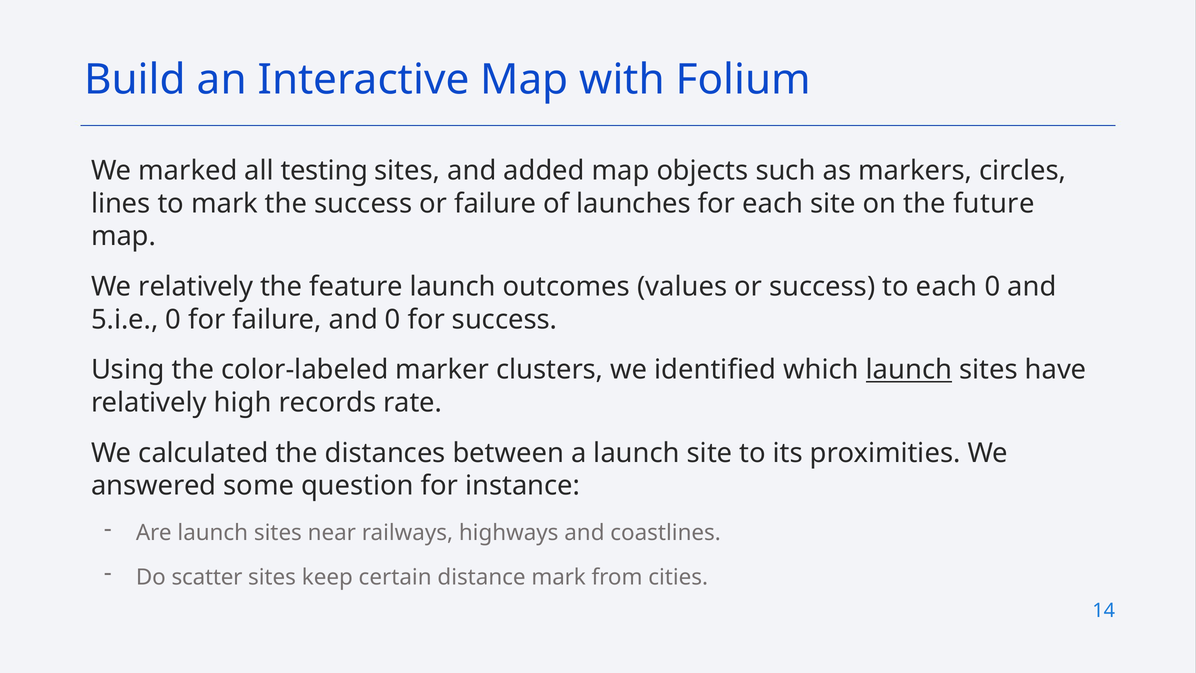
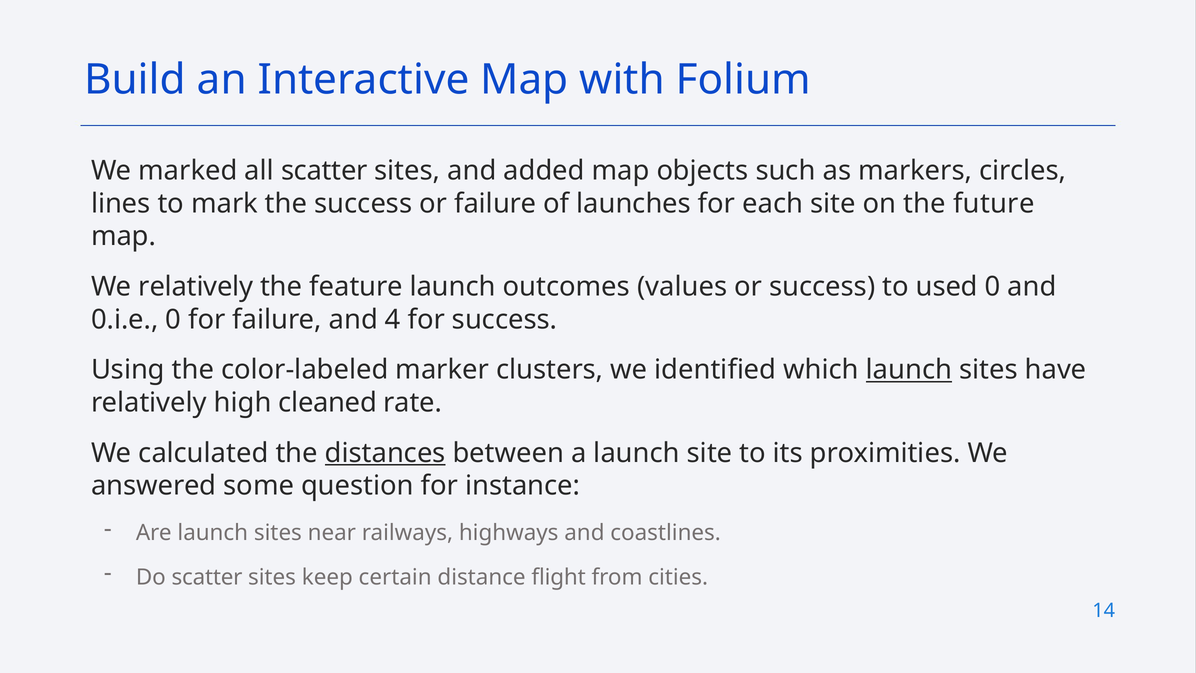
all testing: testing -> scatter (324, 171)
to each: each -> used (947, 287)
5.i.e: 5.i.e -> 0.i.e (125, 319)
and 0: 0 -> 4 (393, 319)
records: records -> cleaned (328, 403)
distances underline: none -> present (385, 453)
distance mark: mark -> flight (559, 577)
